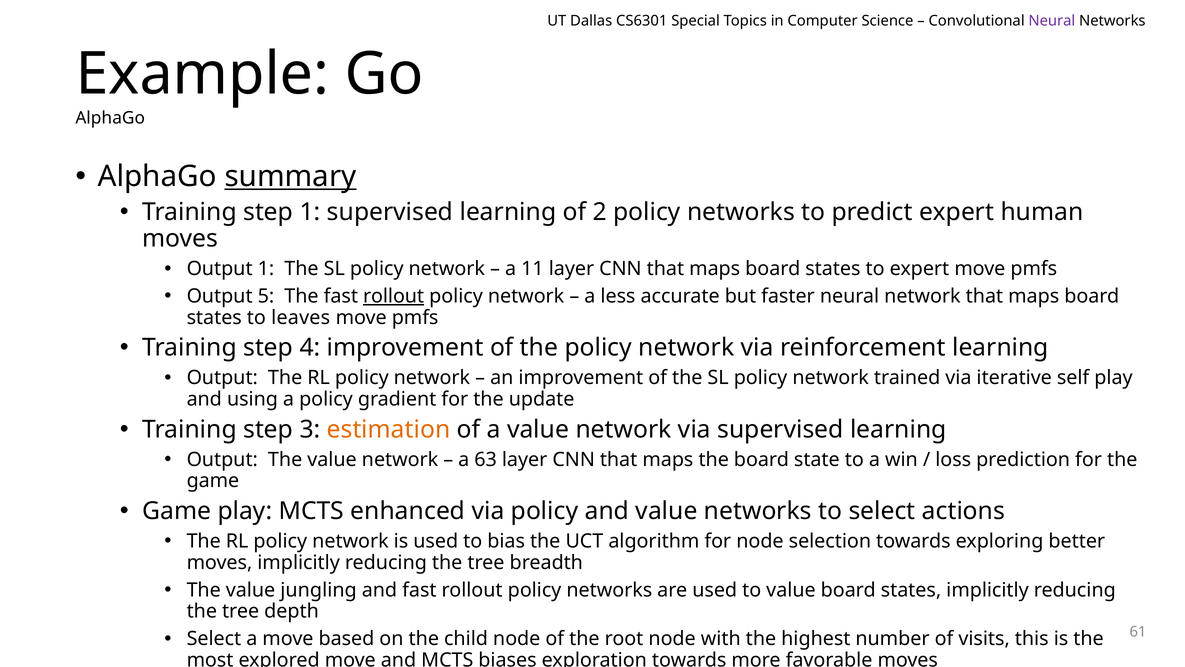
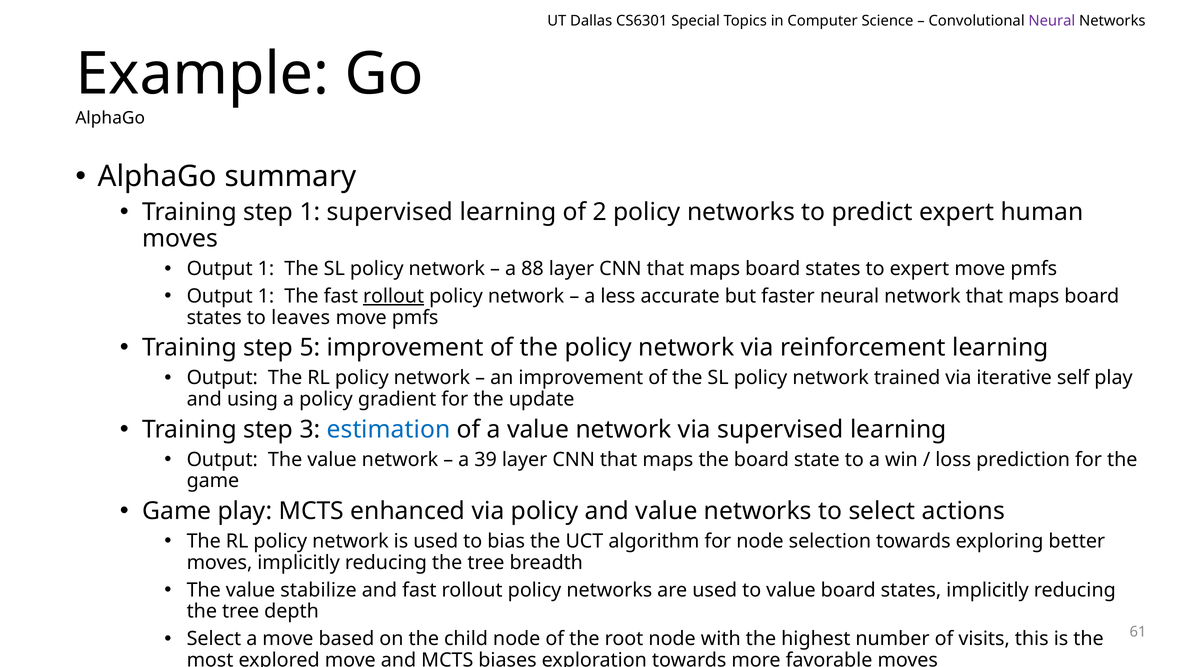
summary underline: present -> none (290, 176)
11: 11 -> 88 (532, 269)
5: 5 -> 1 (266, 296)
4: 4 -> 5 (310, 348)
estimation colour: orange -> blue (389, 429)
63: 63 -> 39 (486, 459)
jungling: jungling -> stabilize (319, 590)
